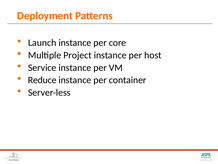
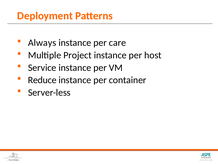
Launch: Launch -> Always (42, 43)
core: core -> care (118, 43)
